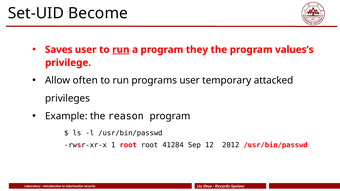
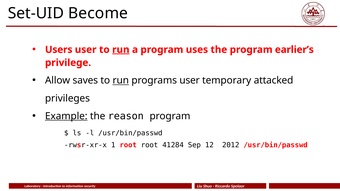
Saves: Saves -> Users (59, 50)
they: they -> uses (197, 50)
values’s: values’s -> earlier’s (294, 50)
often: often -> saves (85, 81)
run underline: none -> present (121, 81)
Example underline: none -> present (66, 116)
